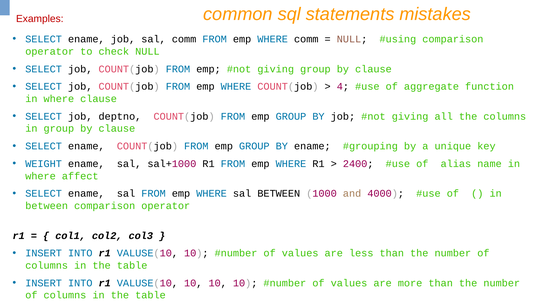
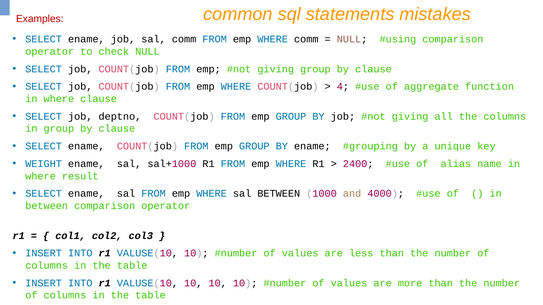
affect: affect -> result (80, 176)
